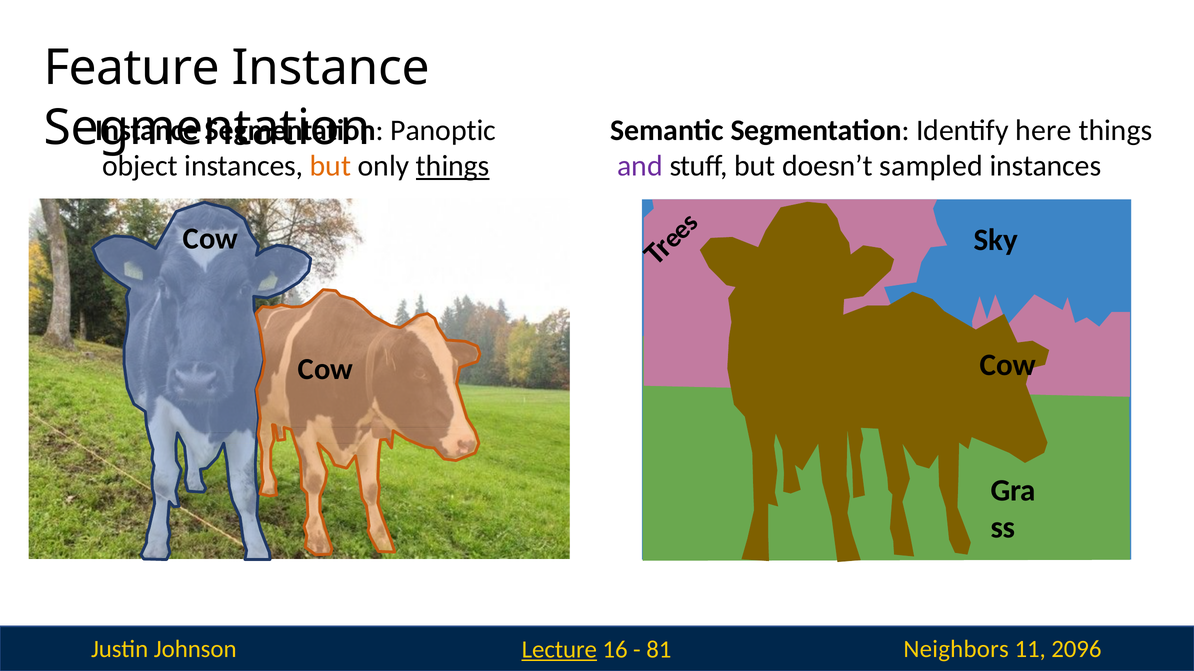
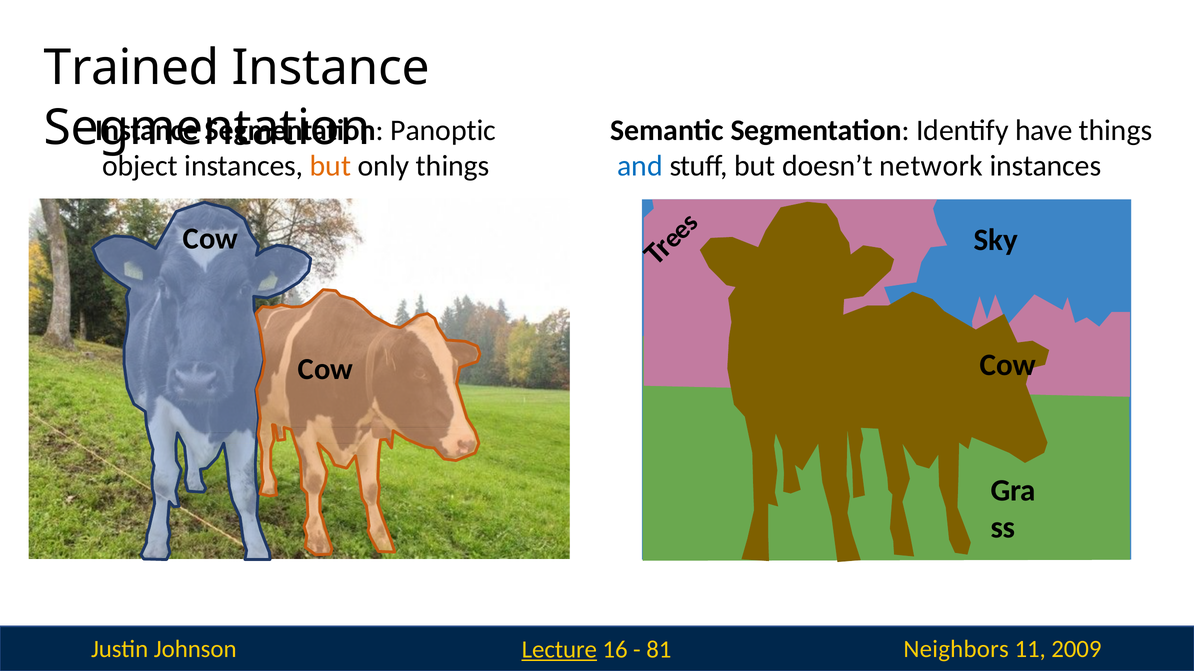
Feature: Feature -> Trained (132, 68)
here: here -> have (1044, 130)
things underline: present -> none (453, 166)
and colour: purple -> blue (640, 166)
sampled: sampled -> network (931, 166)
2096: 2096 -> 2009 (1076, 650)
